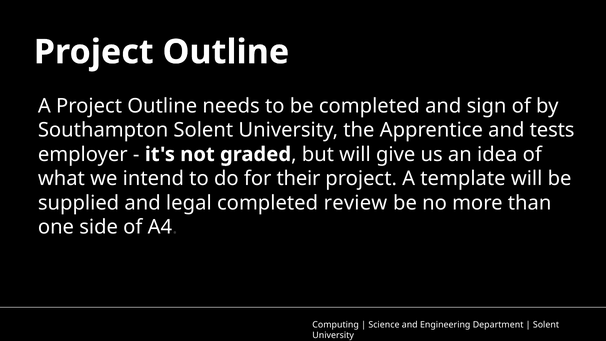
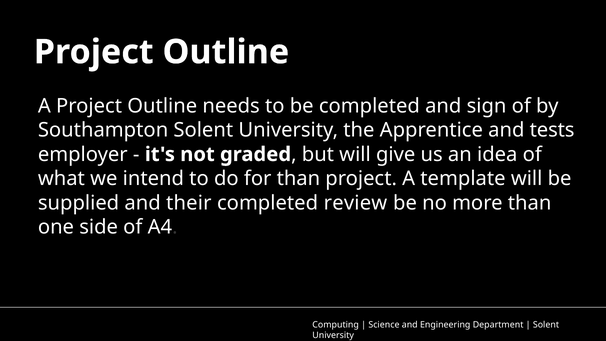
for their: their -> than (298, 179)
legal: legal -> their (189, 203)
